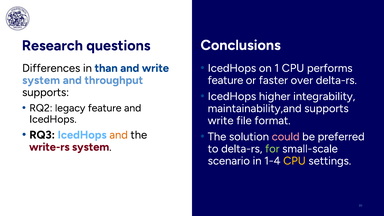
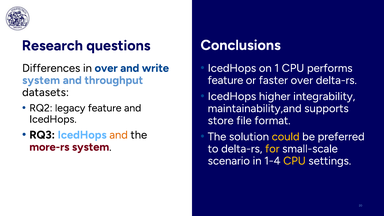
in than: than -> over (106, 68)
supports: supports -> datasets (45, 92)
write: write -> store (221, 121)
could colour: pink -> yellow (286, 137)
write-rs: write-rs -> more-rs (49, 147)
for colour: light green -> yellow (272, 149)
